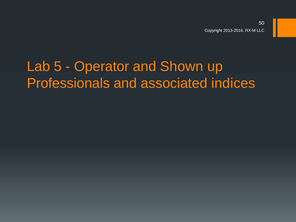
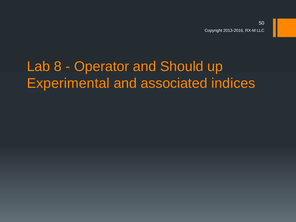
5: 5 -> 8 (58, 66)
Shown: Shown -> Should (182, 66)
Professionals: Professionals -> Experimental (68, 83)
